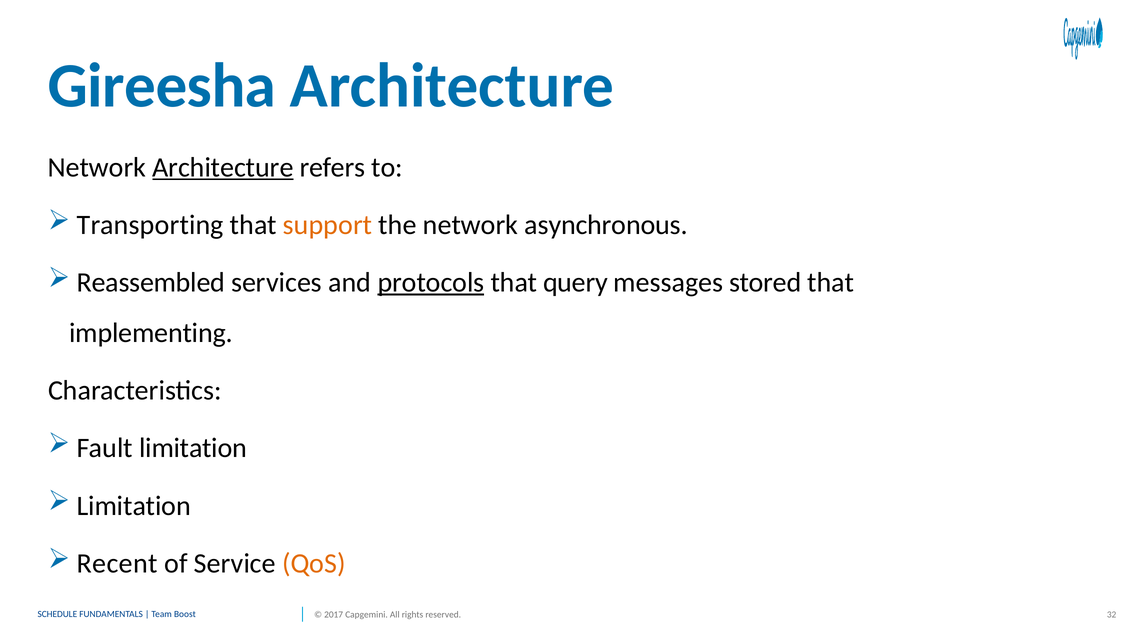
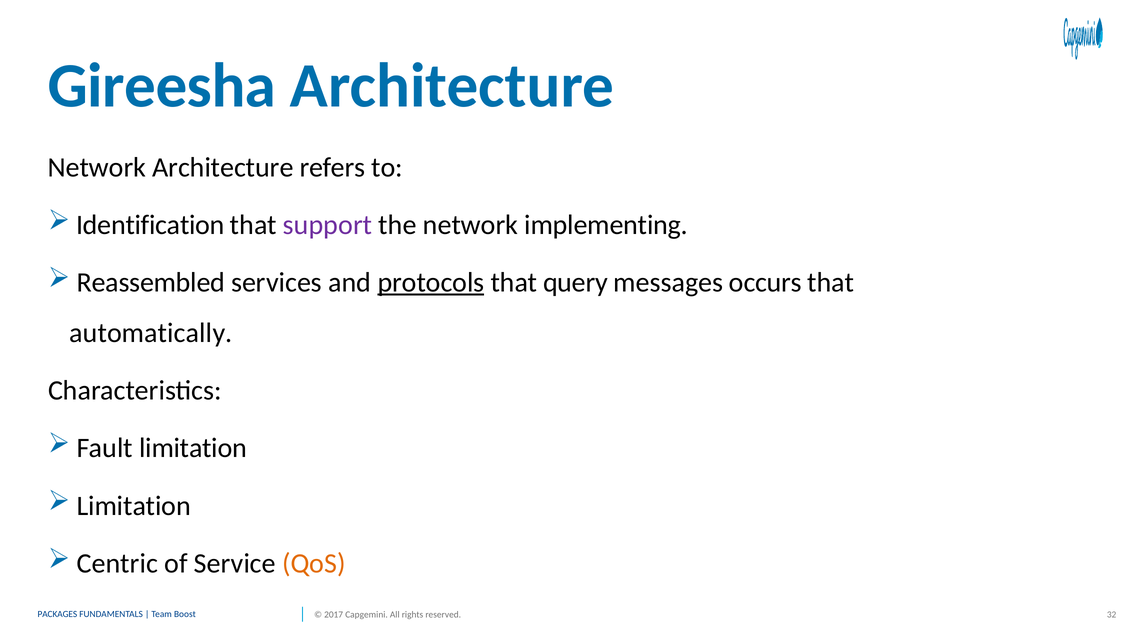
Architecture underline: present -> none (223, 167)
Transporting: Transporting -> Identification (150, 225)
support colour: orange -> purple (328, 225)
asynchronous: asynchronous -> implementing (606, 225)
stored: stored -> occurs (765, 282)
implementing: implementing -> automatically (151, 333)
Recent: Recent -> Centric (117, 563)
SCHEDULE: SCHEDULE -> PACKAGES (57, 614)
